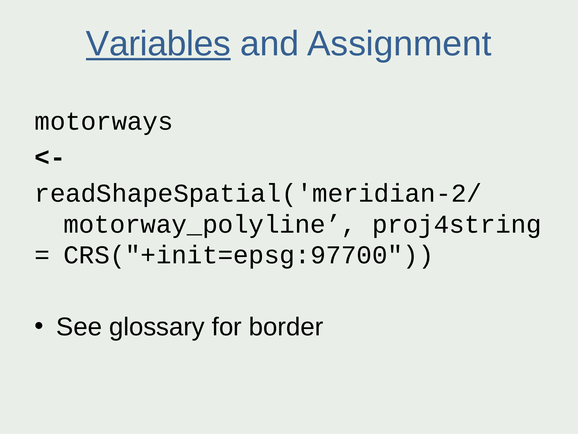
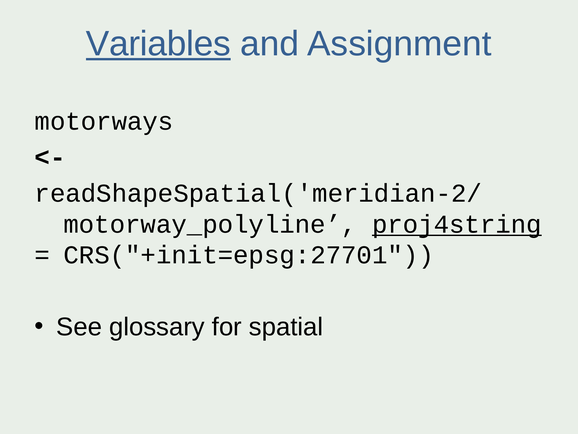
proj4string underline: none -> present (457, 224)
CRS("+init=epsg:97700: CRS("+init=epsg:97700 -> CRS("+init=epsg:27701 (249, 255)
border: border -> spatial (286, 327)
